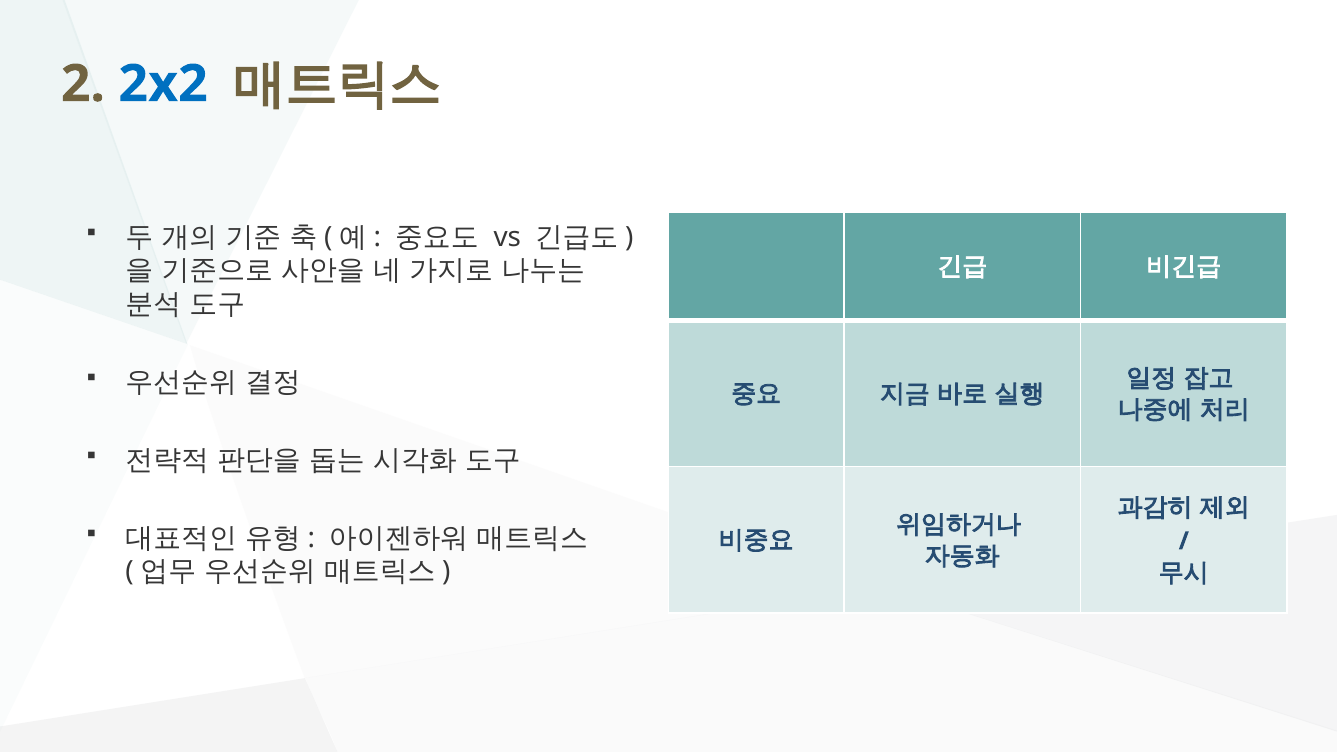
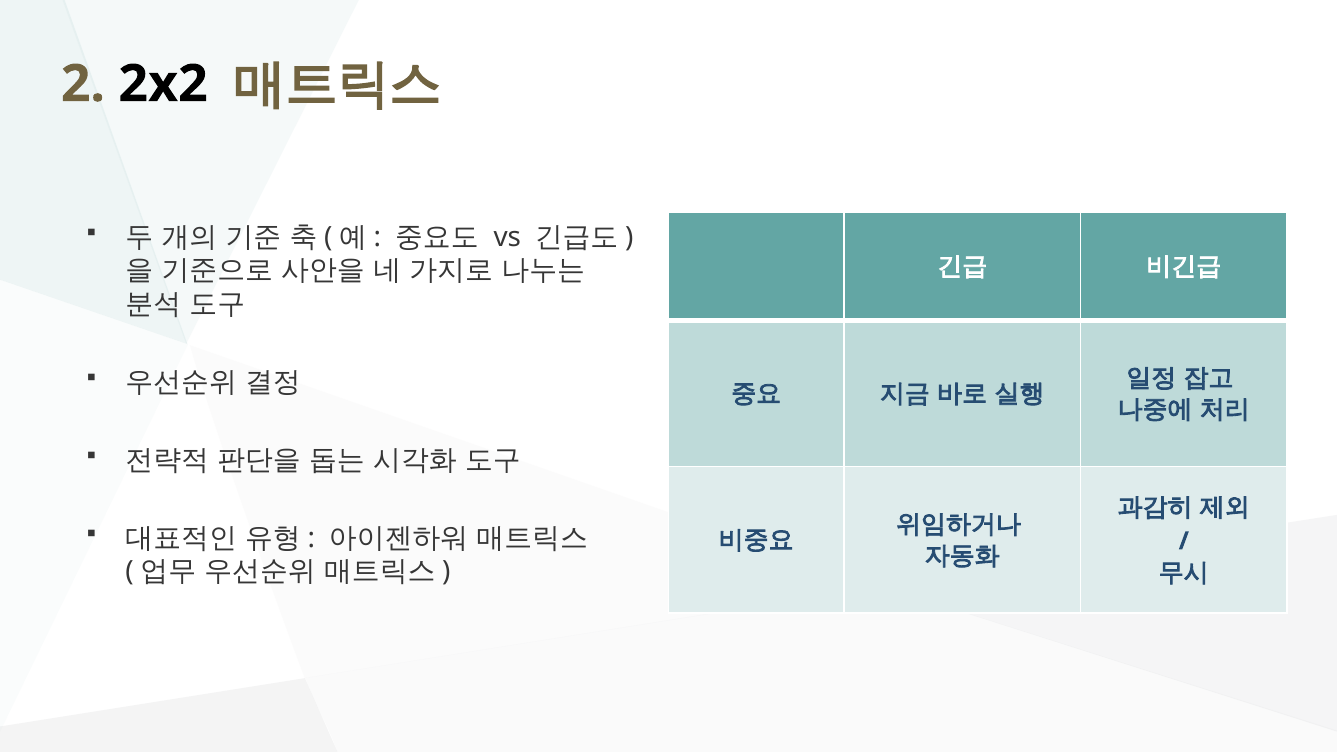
2x2 colour: blue -> black (163, 84)
